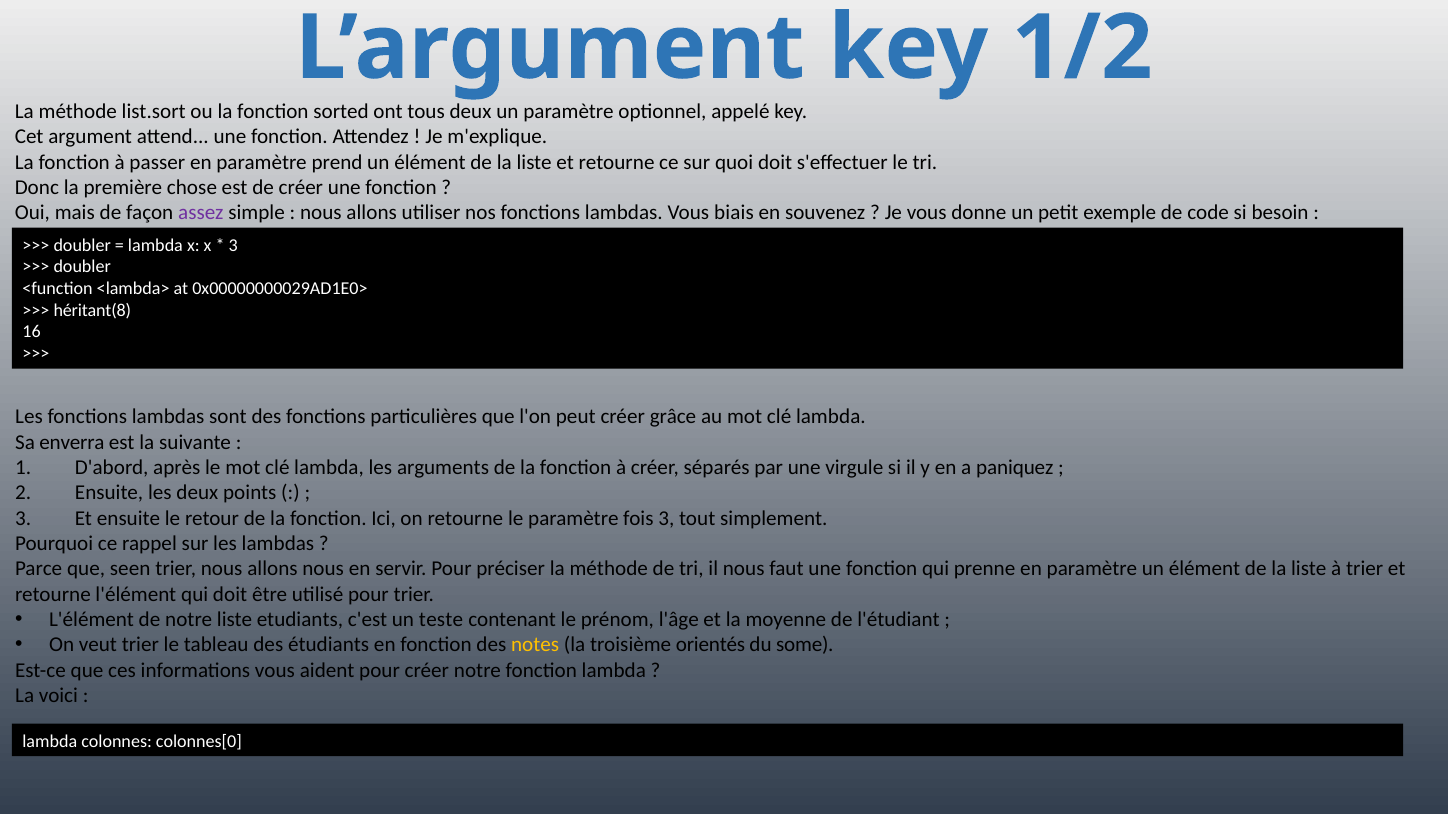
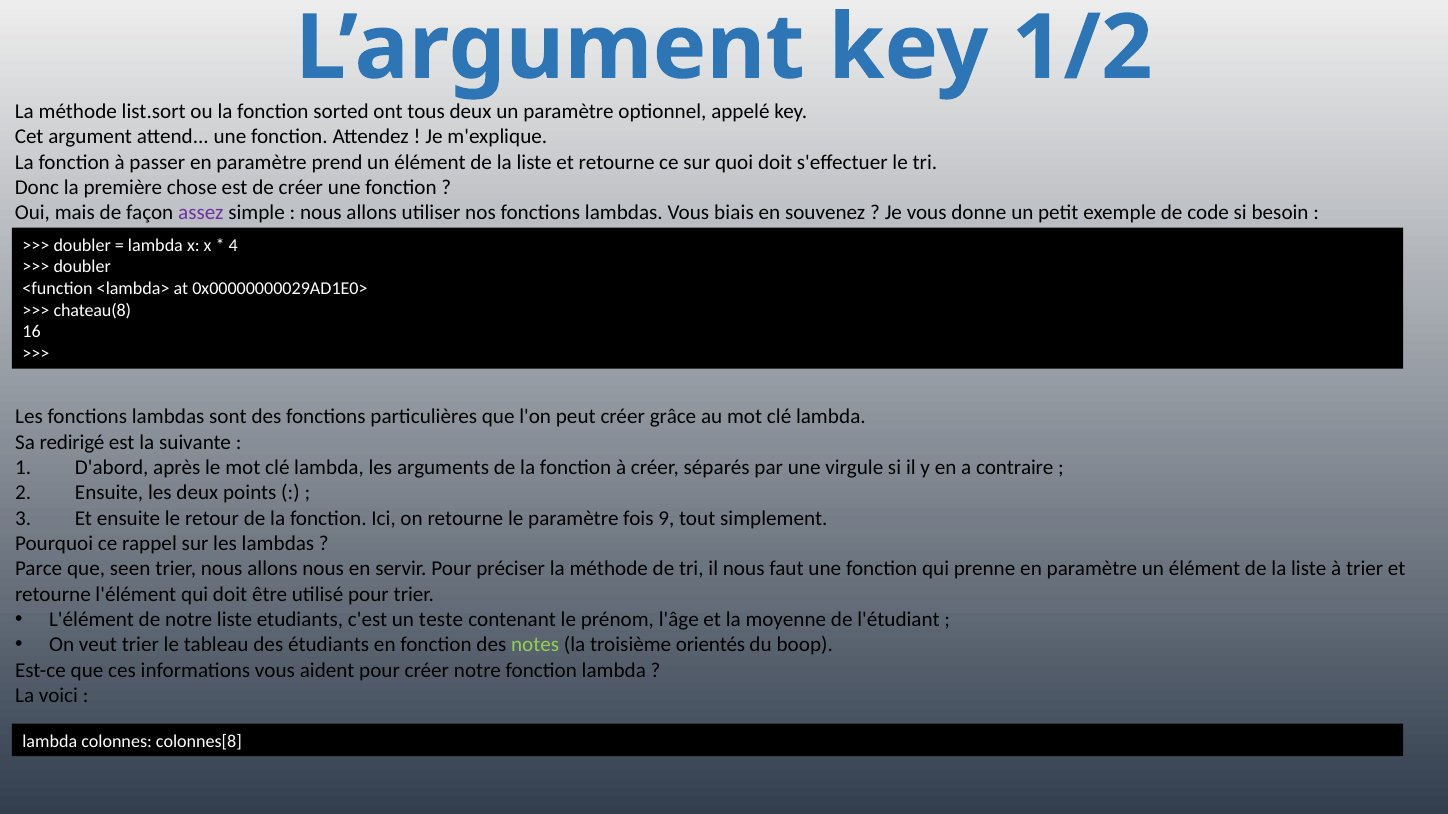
3: 3 -> 4 (233, 245)
héritant(8: héritant(8 -> chateau(8 (92, 310)
enverra: enverra -> redirigé (72, 442)
paniquez: paniquez -> contraire (1015, 468)
fois 3: 3 -> 9 (666, 518)
notes colour: yellow -> light green (535, 645)
some: some -> boop (805, 645)
colonnes[0: colonnes[0 -> colonnes[8 (199, 742)
